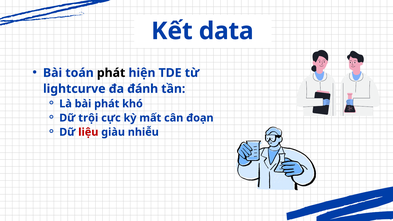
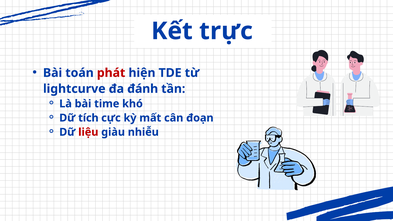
data: data -> trực (226, 31)
phát colour: black -> red (111, 73)
bài phát: phát -> time (107, 104)
trội: trội -> tích (88, 118)
